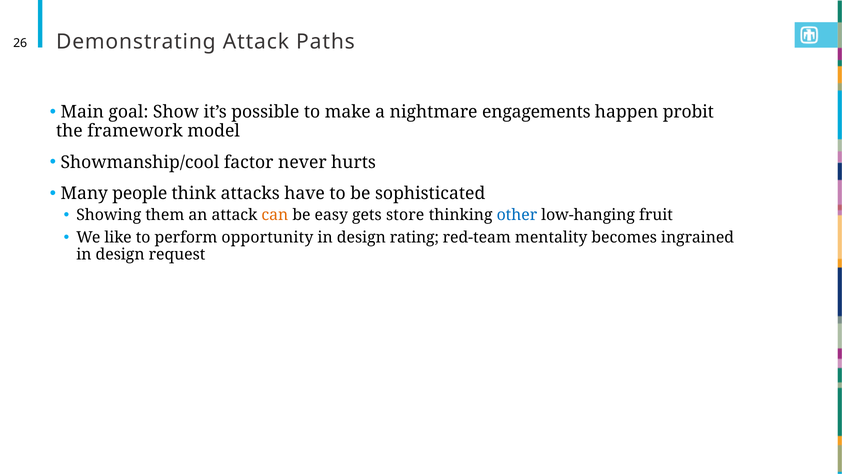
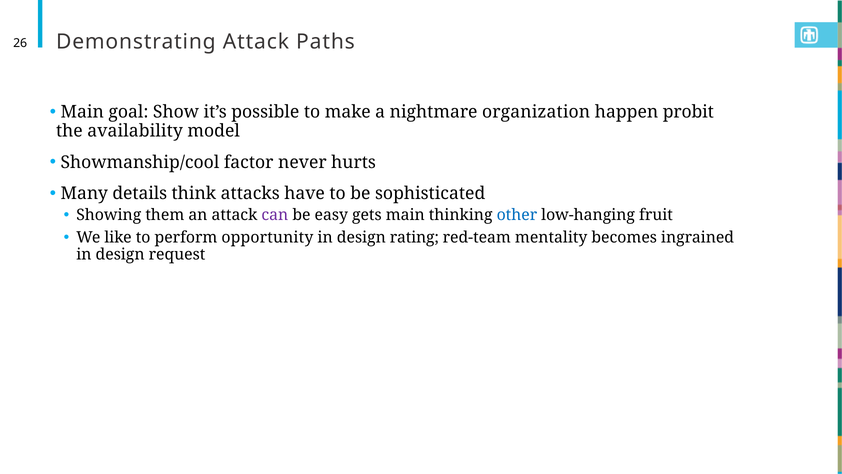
engagements: engagements -> organization (536, 112)
framework: framework -> availability (135, 131)
people: people -> details (140, 194)
can colour: orange -> purple (275, 215)
gets store: store -> main (405, 215)
